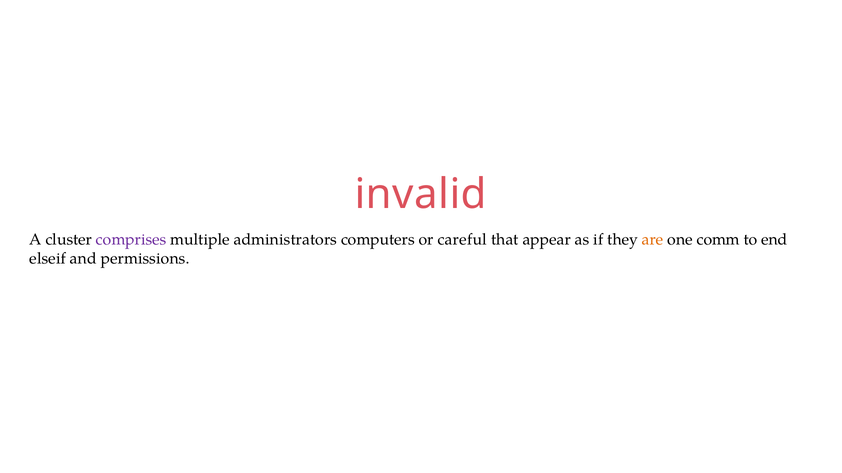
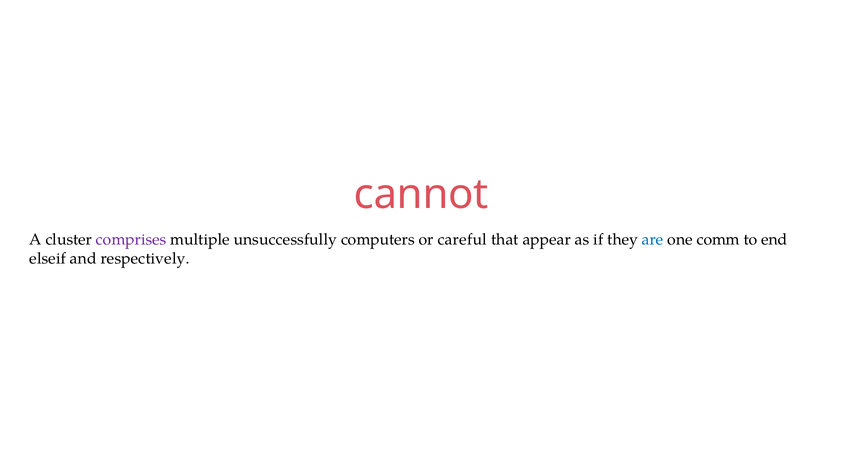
invalid: invalid -> cannot (421, 194)
administrators: administrators -> unsuccessfully (285, 240)
are colour: orange -> blue (653, 240)
permissions: permissions -> respectively (145, 259)
